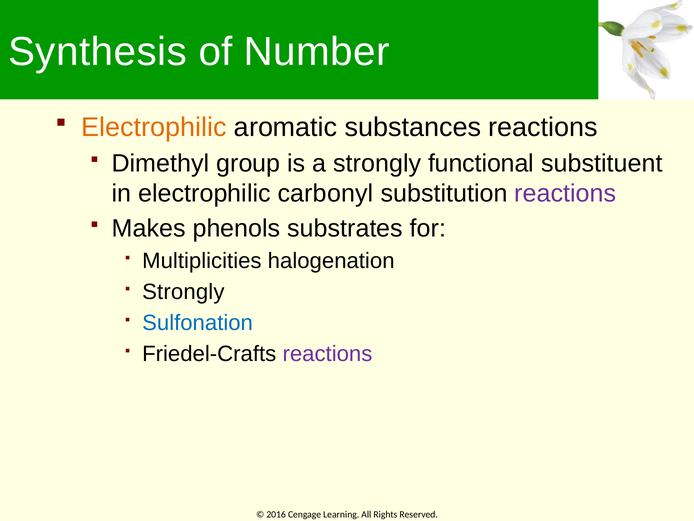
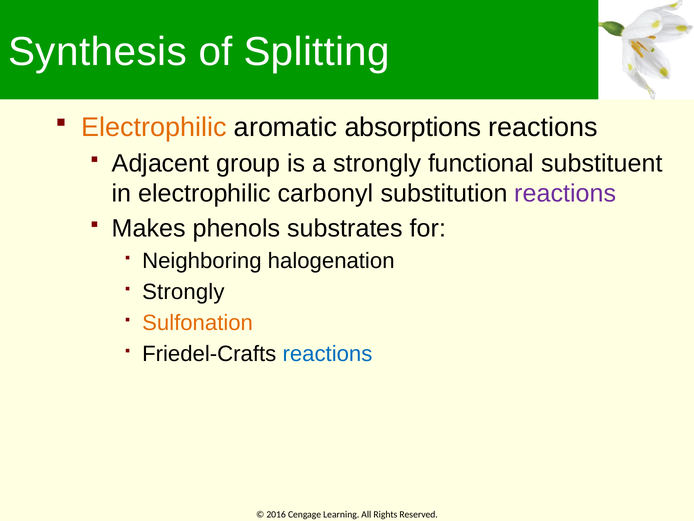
Number: Number -> Splitting (317, 52)
substances: substances -> absorptions (413, 127)
Dimethyl: Dimethyl -> Adjacent (161, 163)
Multiplicities: Multiplicities -> Neighboring (202, 261)
Sulfonation colour: blue -> orange (198, 323)
reactions colour: purple -> blue (327, 354)
